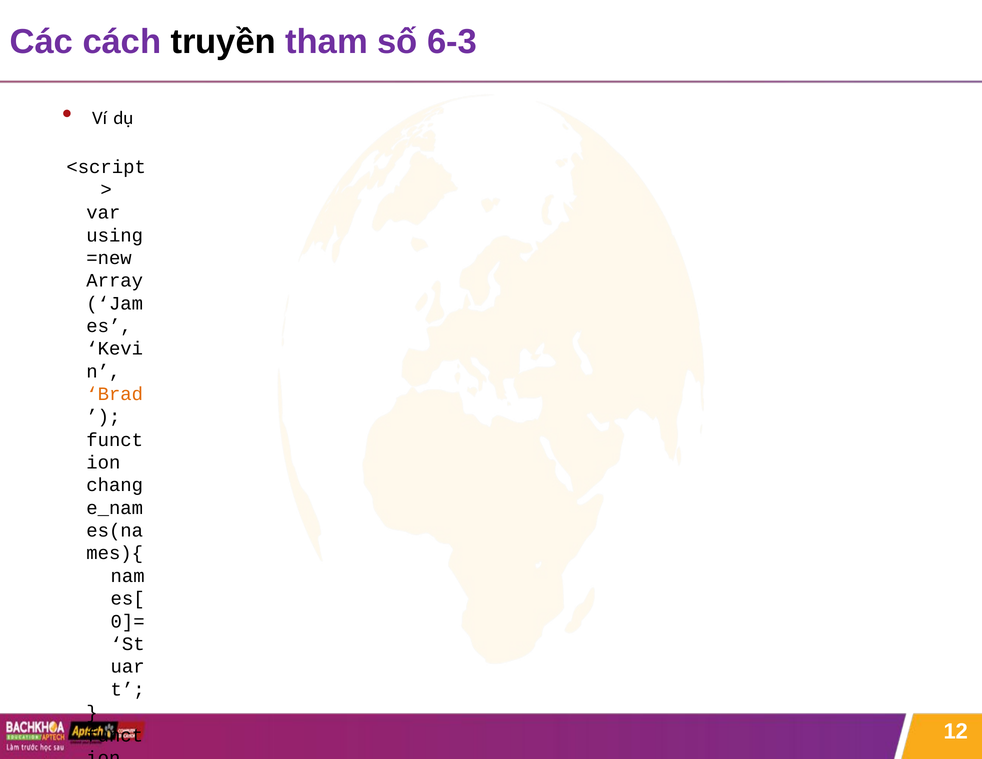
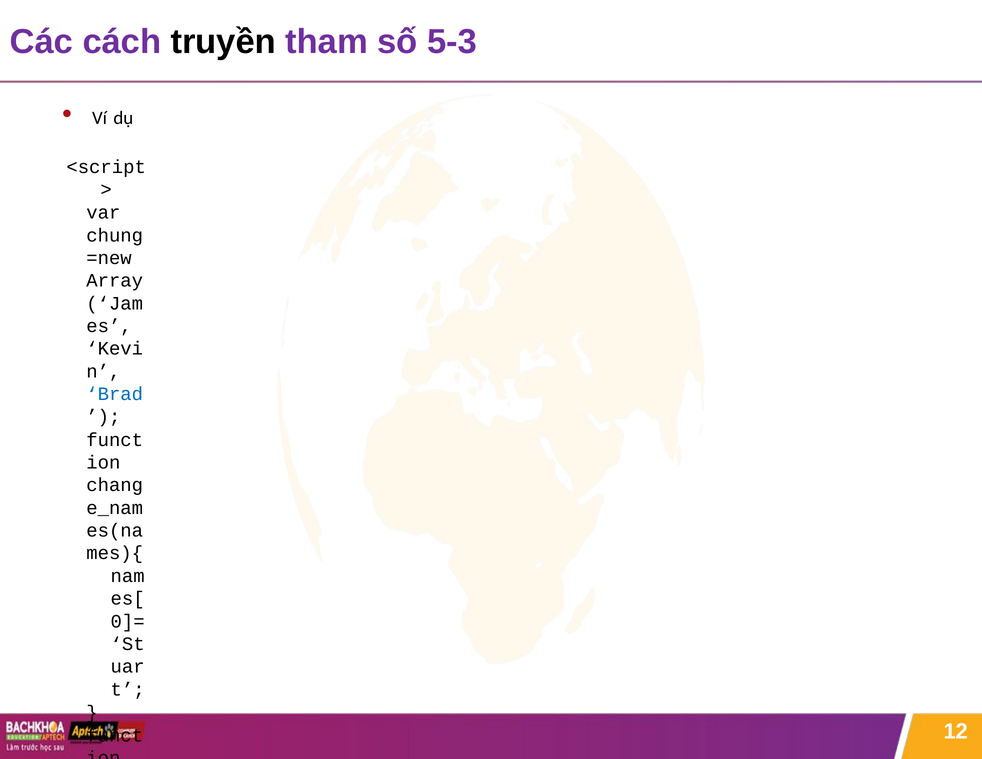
6-3: 6-3 -> 5-3 (452, 42)
using: using -> chung (115, 235)
Brad colour: orange -> blue (115, 394)
